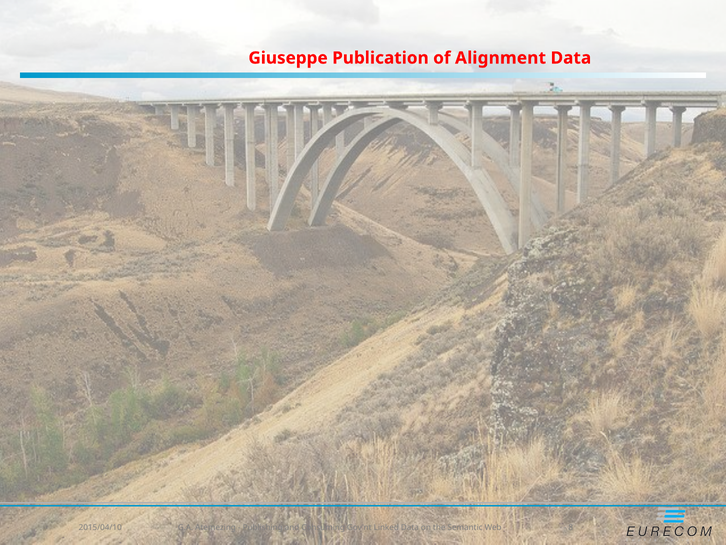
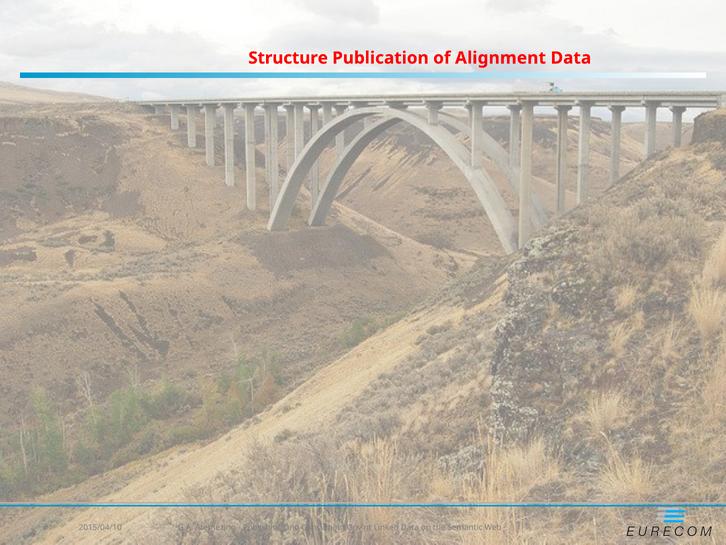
Giuseppe: Giuseppe -> Structure (288, 58)
